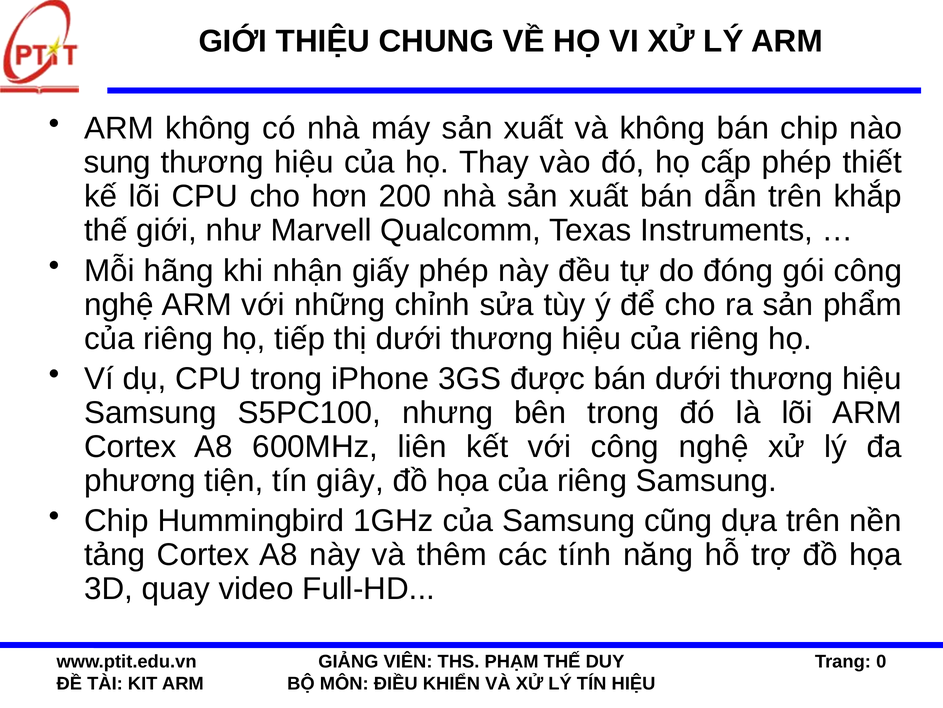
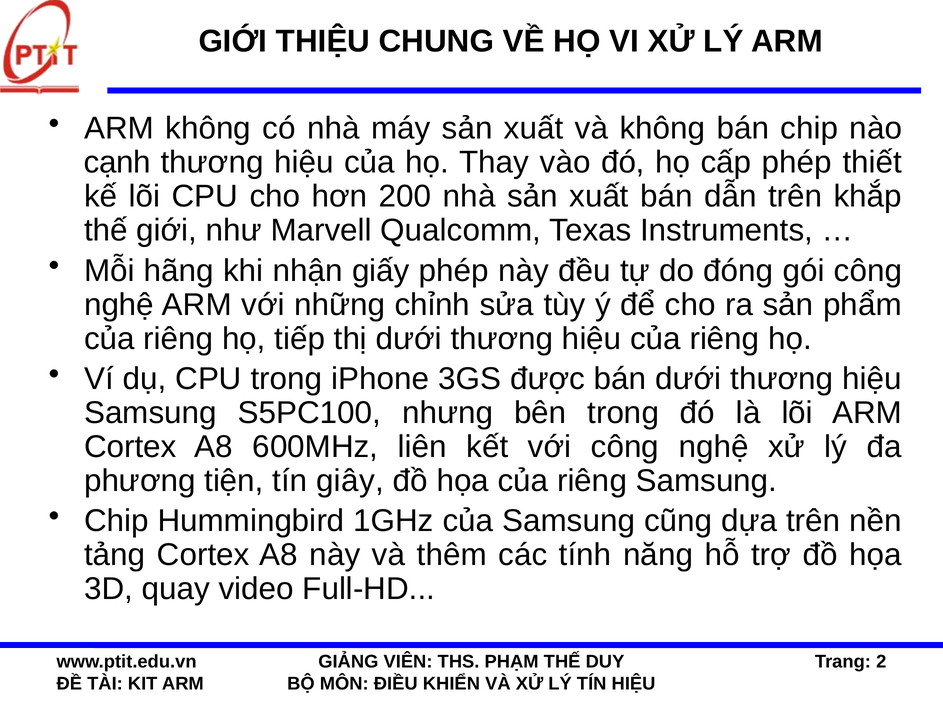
sung: sung -> cạnh (117, 162)
0: 0 -> 2 (881, 661)
